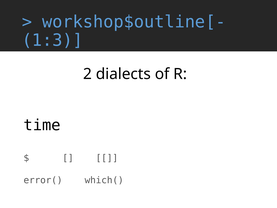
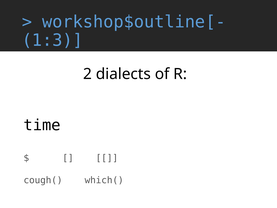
error(: error( -> cough( (43, 180)
